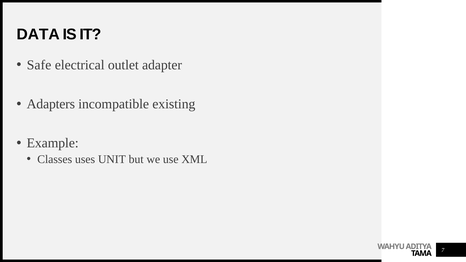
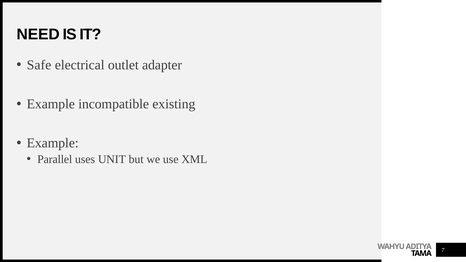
DATA: DATA -> NEED (38, 34)
Adapters: Adapters -> Example (51, 104)
Classes: Classes -> Parallel (55, 159)
